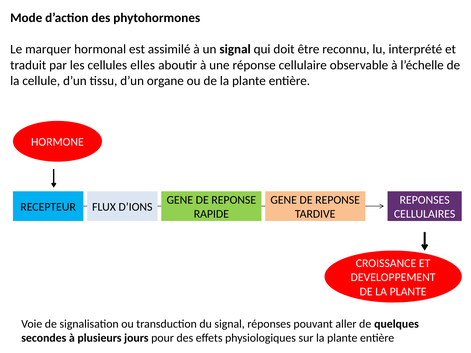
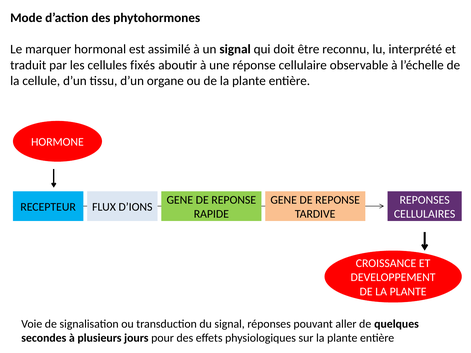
elles: elles -> fixés (143, 65)
